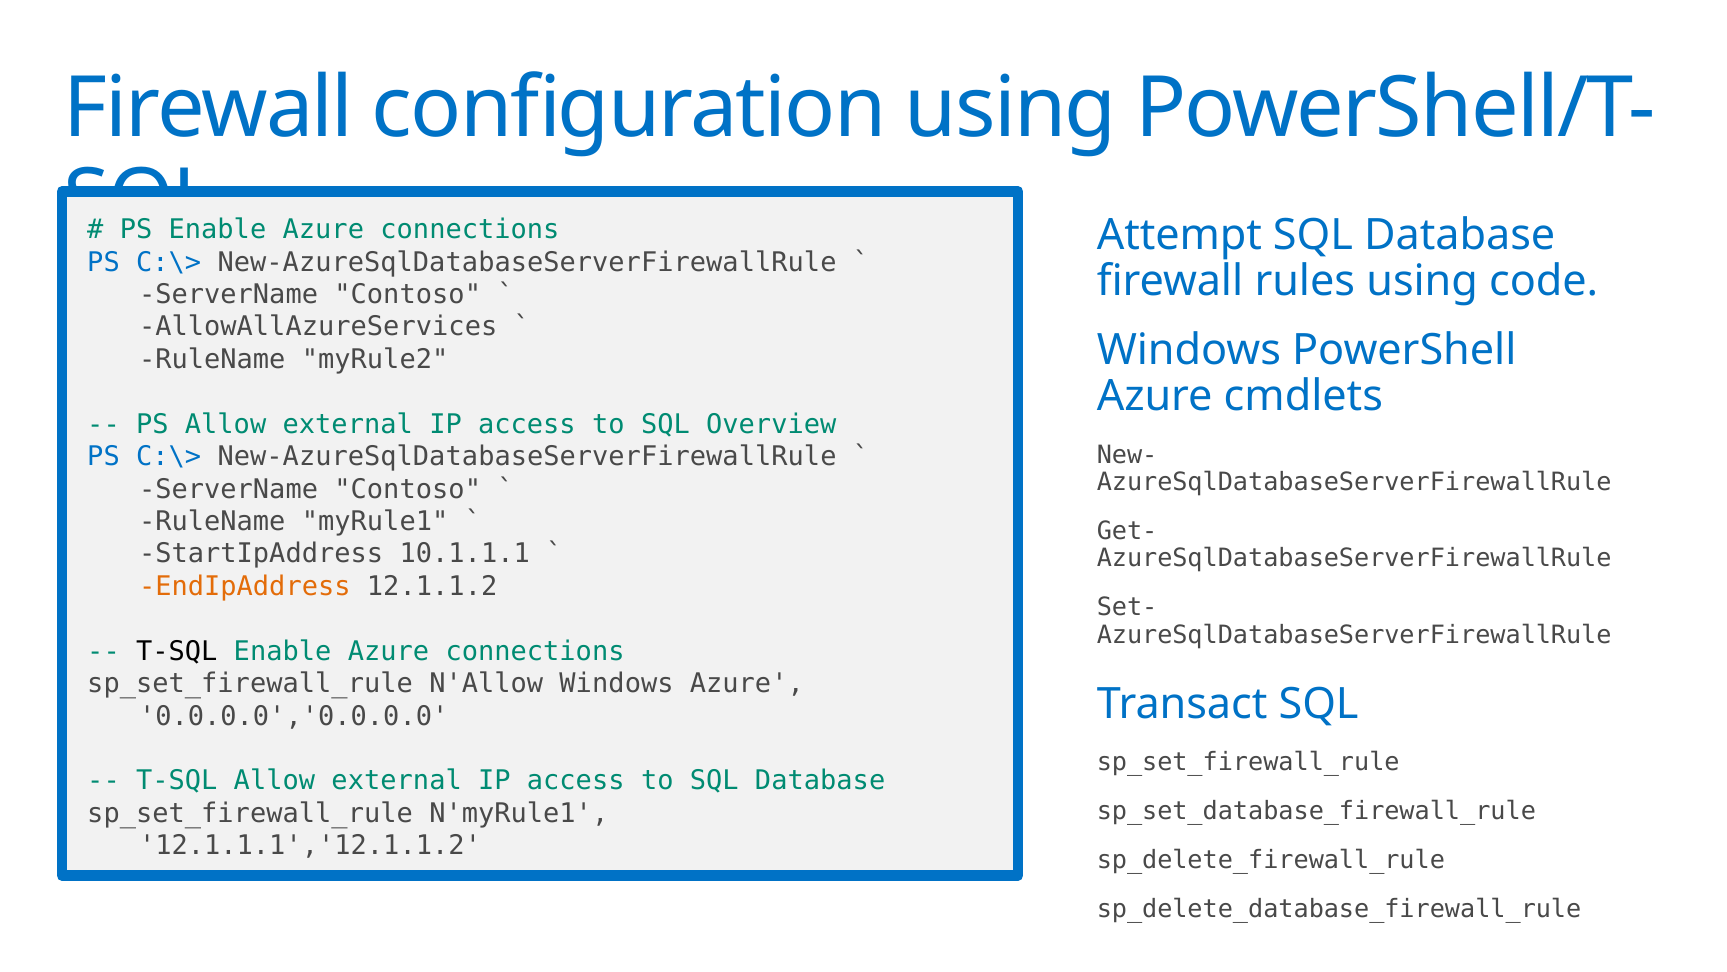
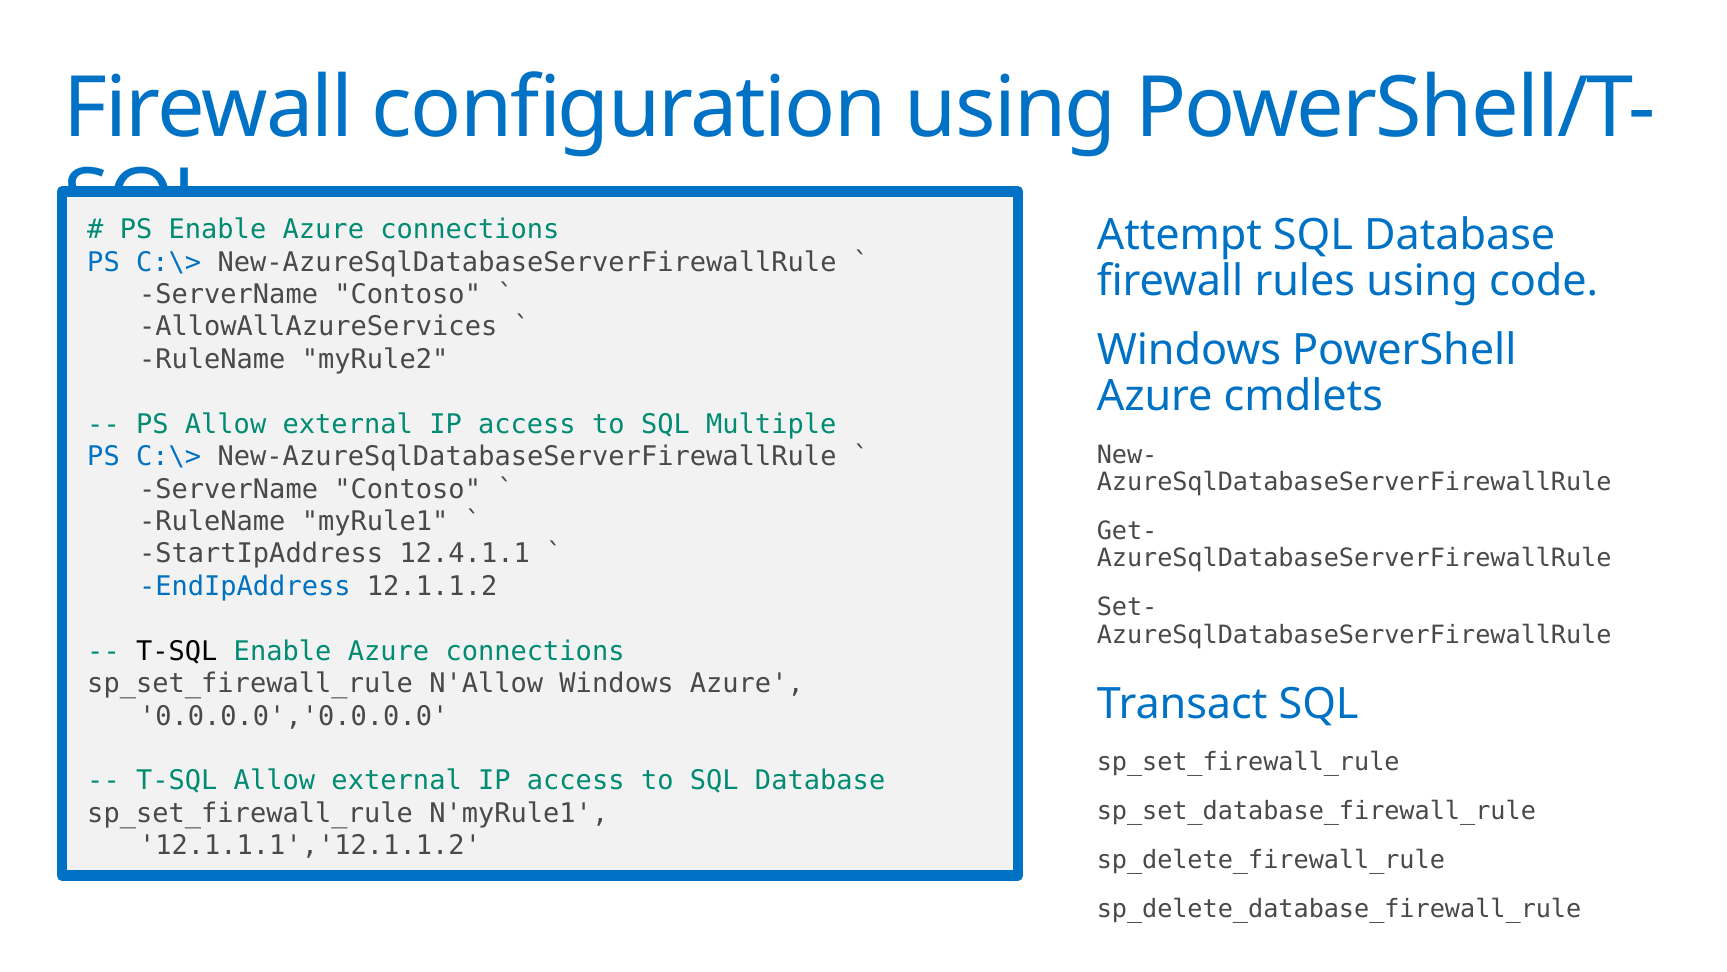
Overview: Overview -> Multiple (771, 424)
10.1.1.1: 10.1.1.1 -> 12.4.1.1 (465, 554)
EndIpAddress colour: orange -> blue (245, 586)
